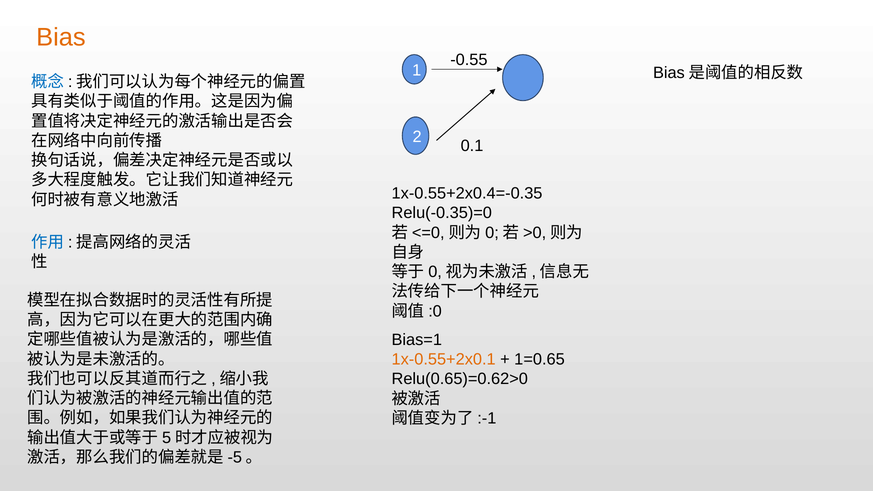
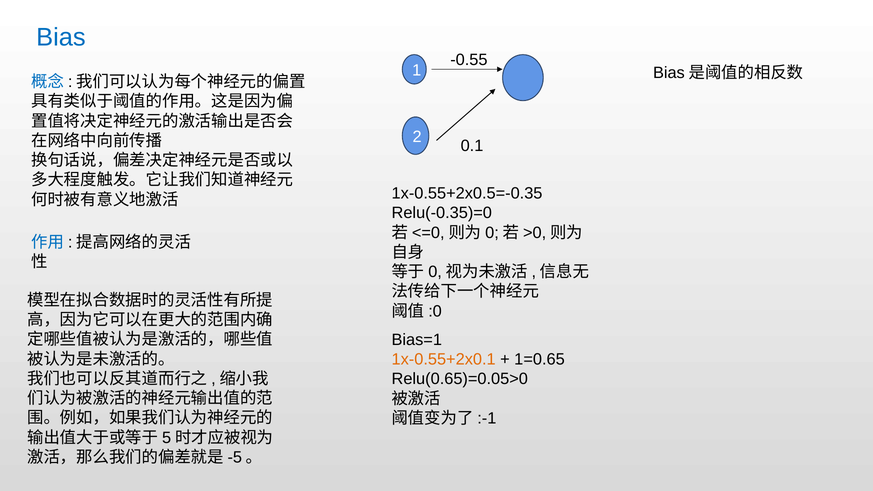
Bias colour: orange -> blue (61, 37)
1x-0.55+2x0.4=-0.35: 1x-0.55+2x0.4=-0.35 -> 1x-0.55+2x0.5=-0.35 (467, 193)
Relu(0.65)=0.62>0: Relu(0.65)=0.62>0 -> Relu(0.65)=0.05>0 (460, 379)
